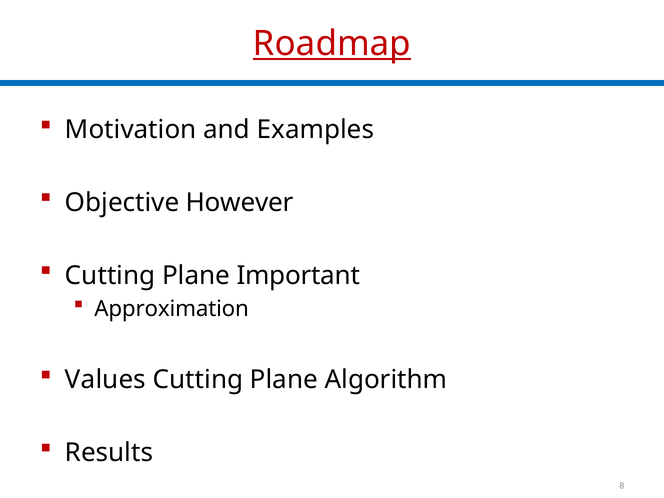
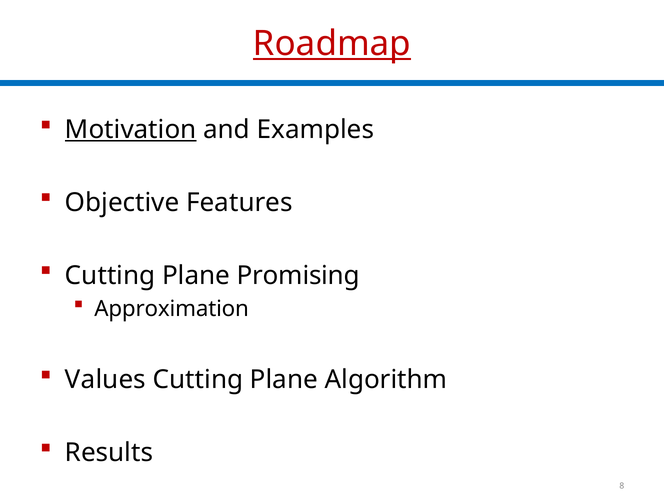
Motivation underline: none -> present (131, 130)
However: However -> Features (239, 203)
Important: Important -> Promising (298, 275)
